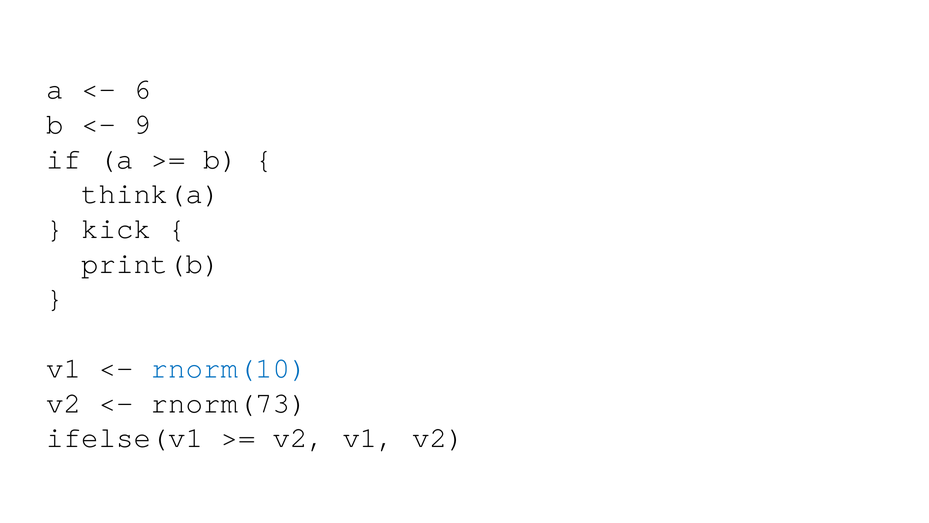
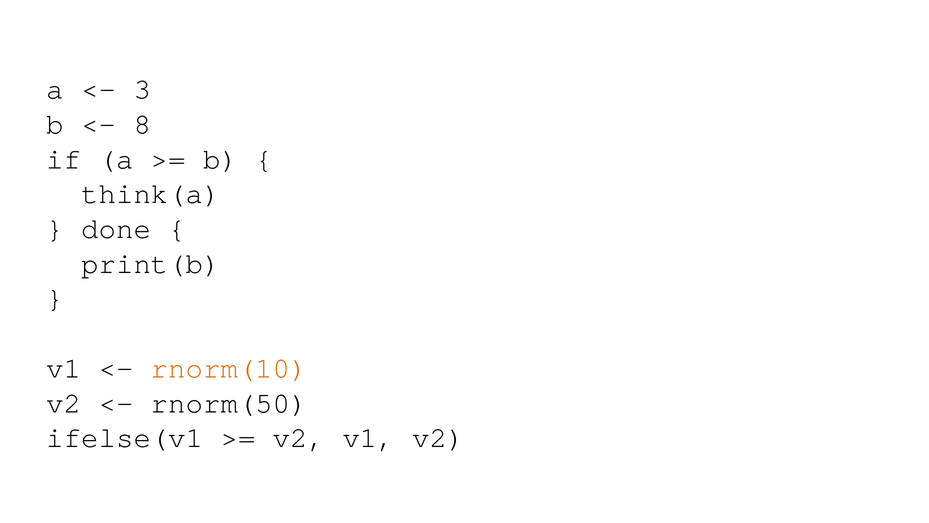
6: 6 -> 3 (142, 89)
9: 9 -> 8 (142, 124)
kick: kick -> done (116, 228)
rnorm(10 colour: blue -> orange (229, 368)
rnorm(73: rnorm(73 -> rnorm(50 (229, 403)
